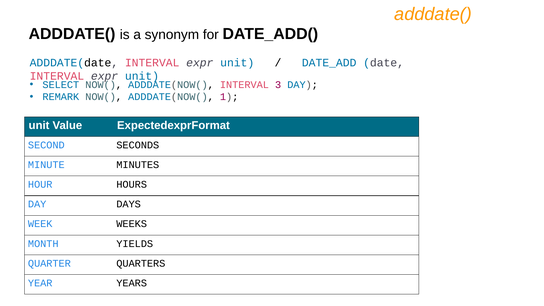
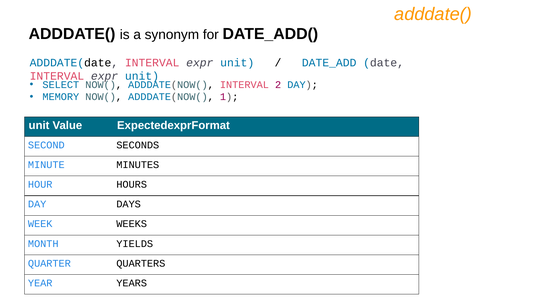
3: 3 -> 2 (278, 85)
REMARK: REMARK -> MEMORY (61, 97)
